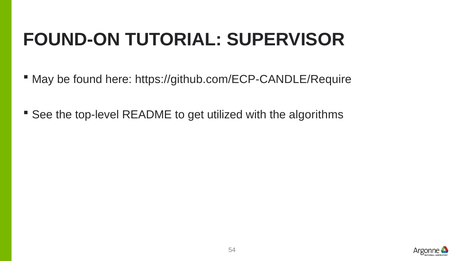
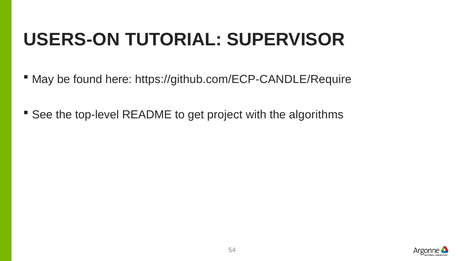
FOUND-ON: FOUND-ON -> USERS-ON (72, 40)
utilized: utilized -> project (225, 115)
